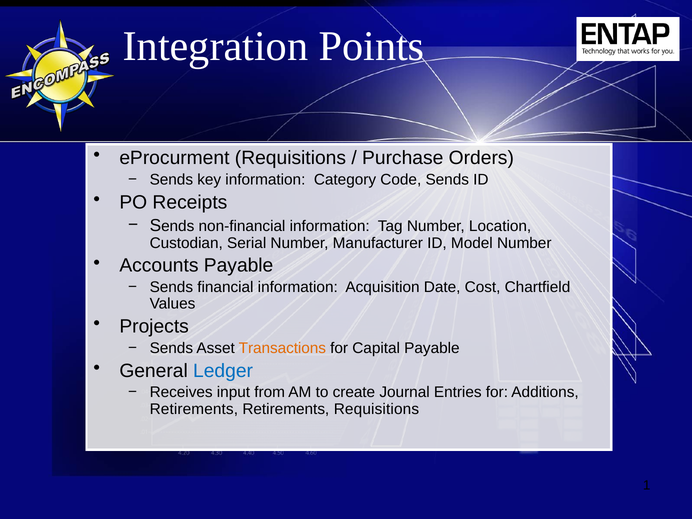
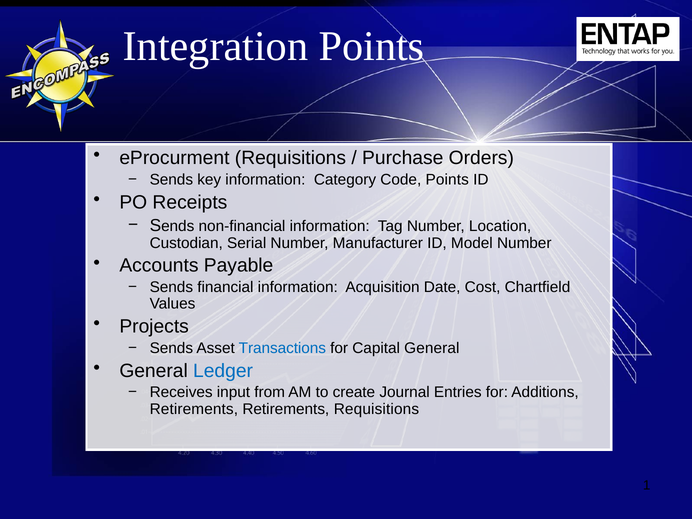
Code Sends: Sends -> Points (447, 180)
Transactions colour: orange -> blue (282, 348)
Capital Payable: Payable -> General (432, 348)
